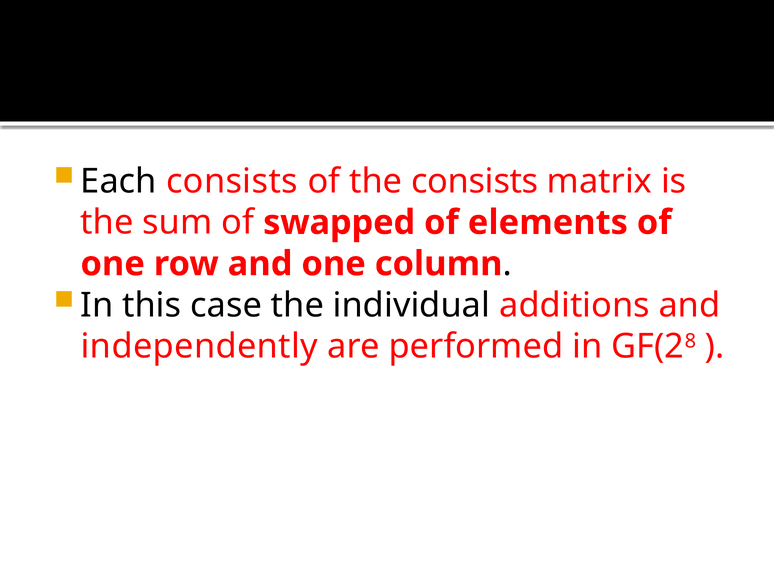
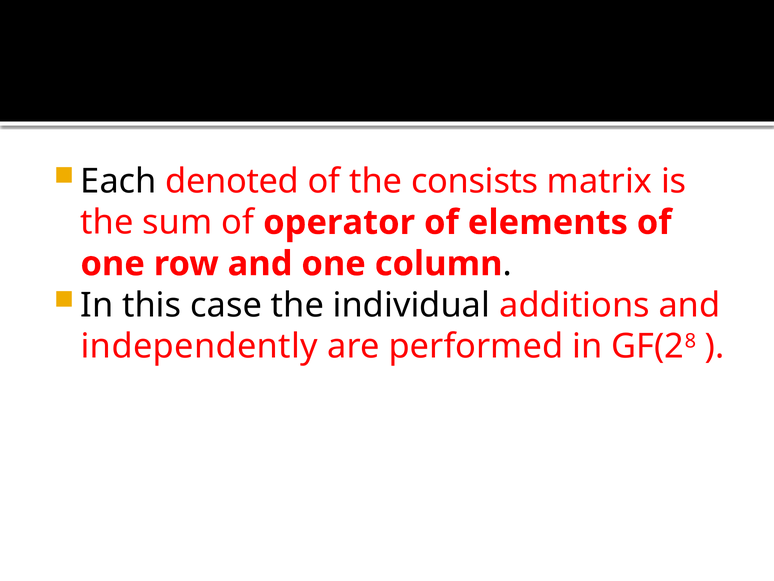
Each consists: consists -> denoted (232, 181)
swapped: swapped -> operator (339, 222)
